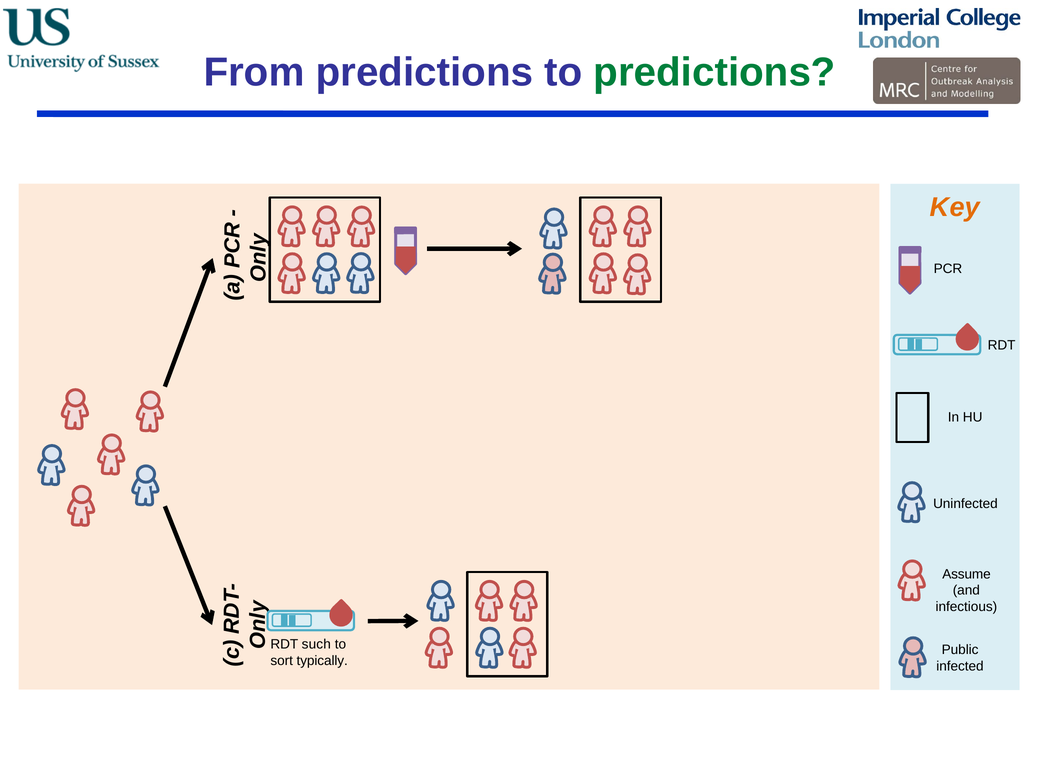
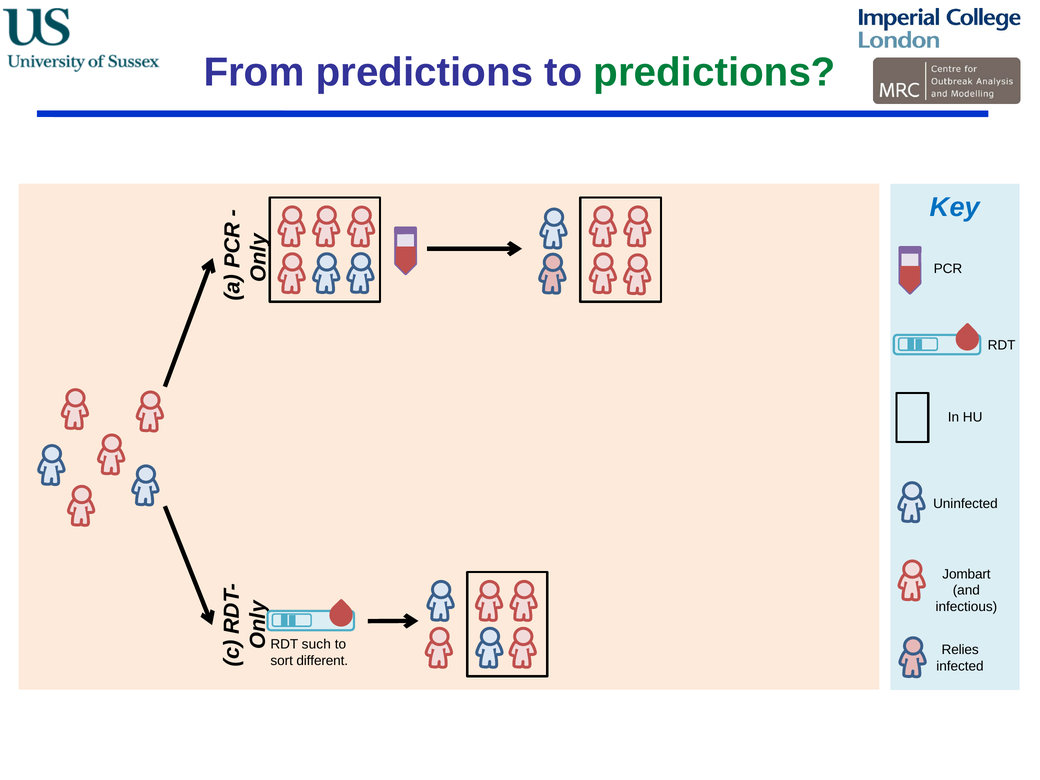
Key colour: orange -> blue (955, 207)
Assume: Assume -> Jombart (966, 574)
Public: Public -> Relies (960, 650)
typically: typically -> different (322, 661)
